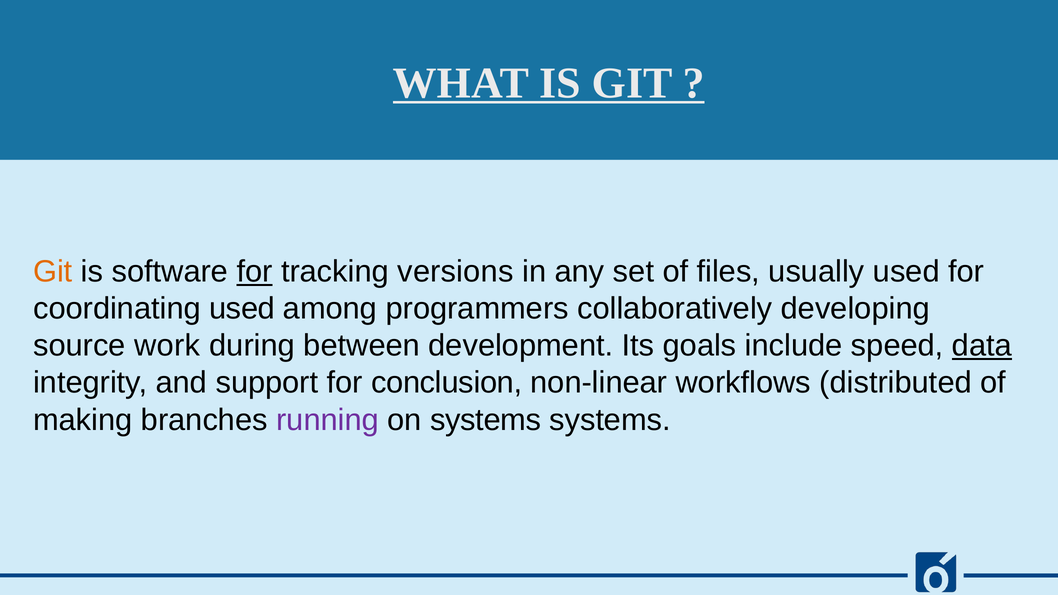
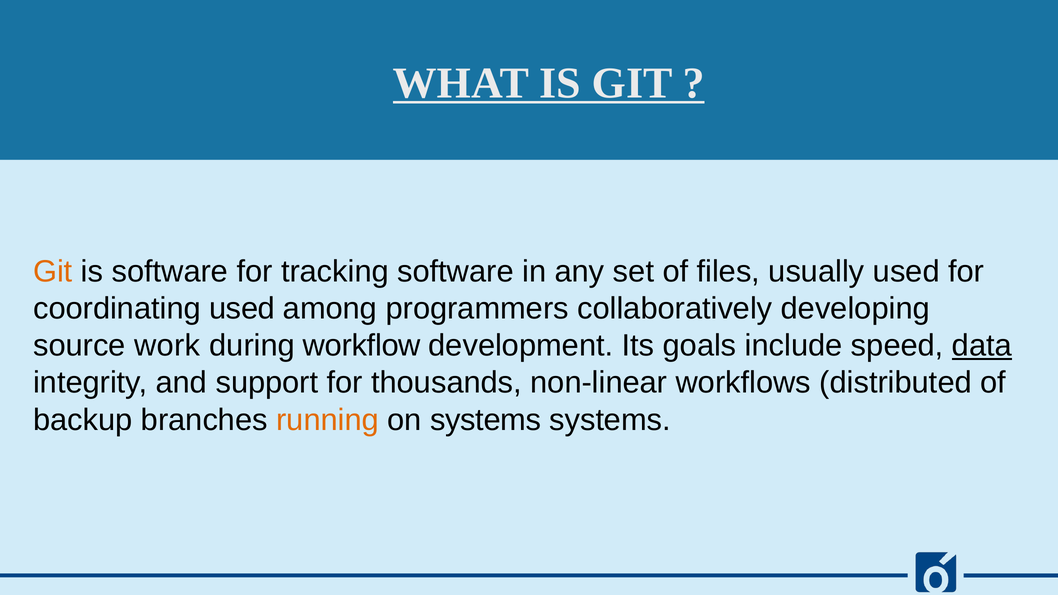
for underline: present -> none (255, 272)
tracking versions: versions -> software (456, 272)
between: between -> workflow (362, 346)
conclusion: conclusion -> thousands (447, 383)
making: making -> backup (83, 420)
running colour: purple -> orange (328, 420)
